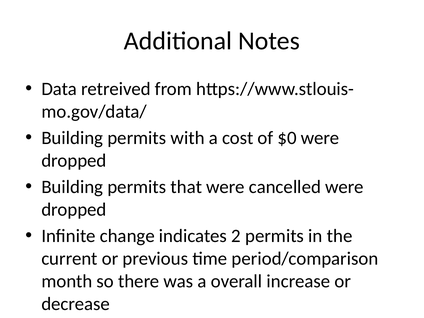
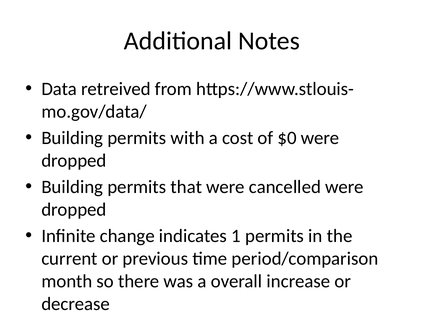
2: 2 -> 1 (236, 236)
